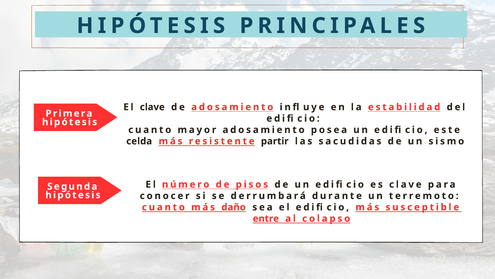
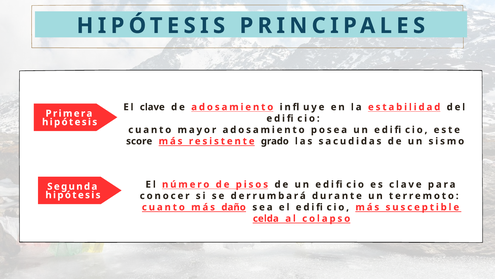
celda: celda -> score (139, 141)
partir: partir -> grado (275, 141)
entre: entre -> celda (266, 218)
